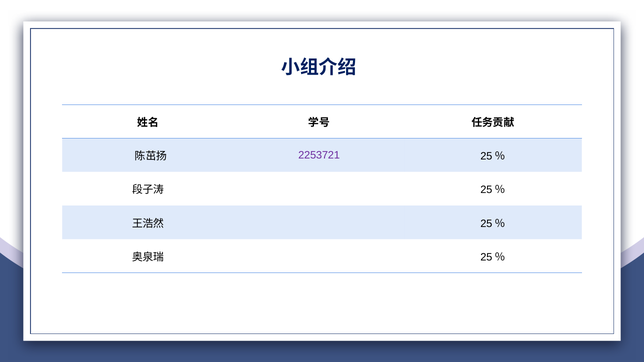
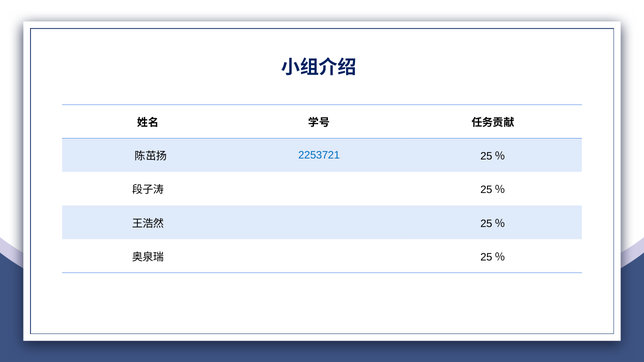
2253721 colour: purple -> blue (319, 155)
